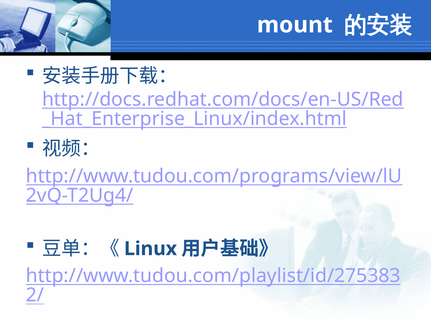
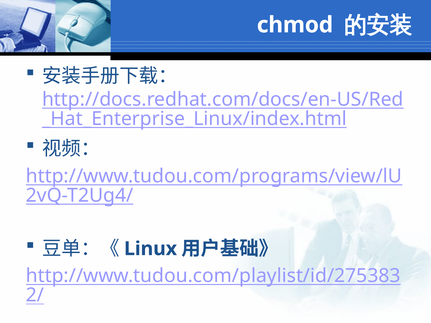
mount: mount -> chmod (295, 25)
